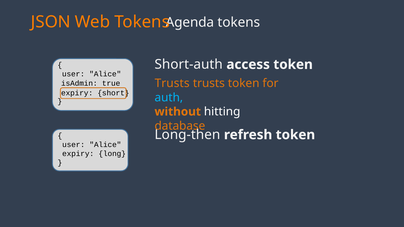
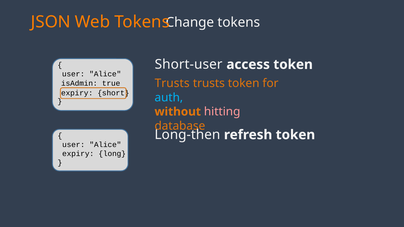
Agenda: Agenda -> Change (190, 23)
Short-auth: Short-auth -> Short-user (189, 65)
hitting colour: white -> pink (222, 112)
